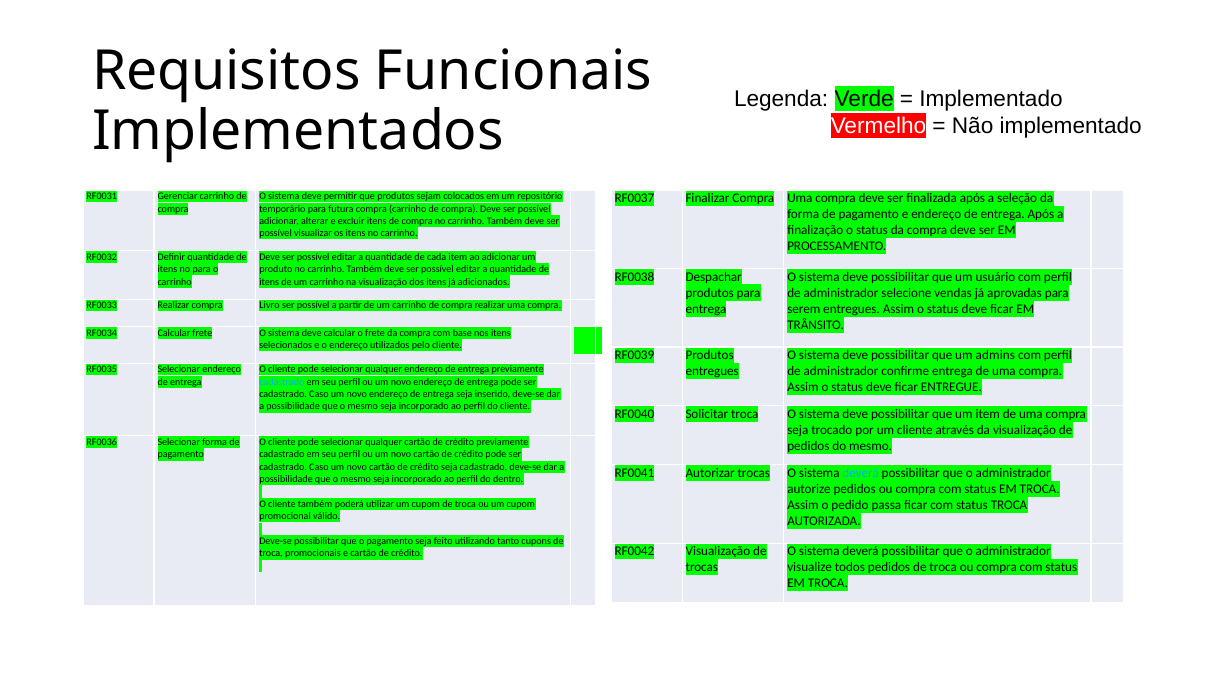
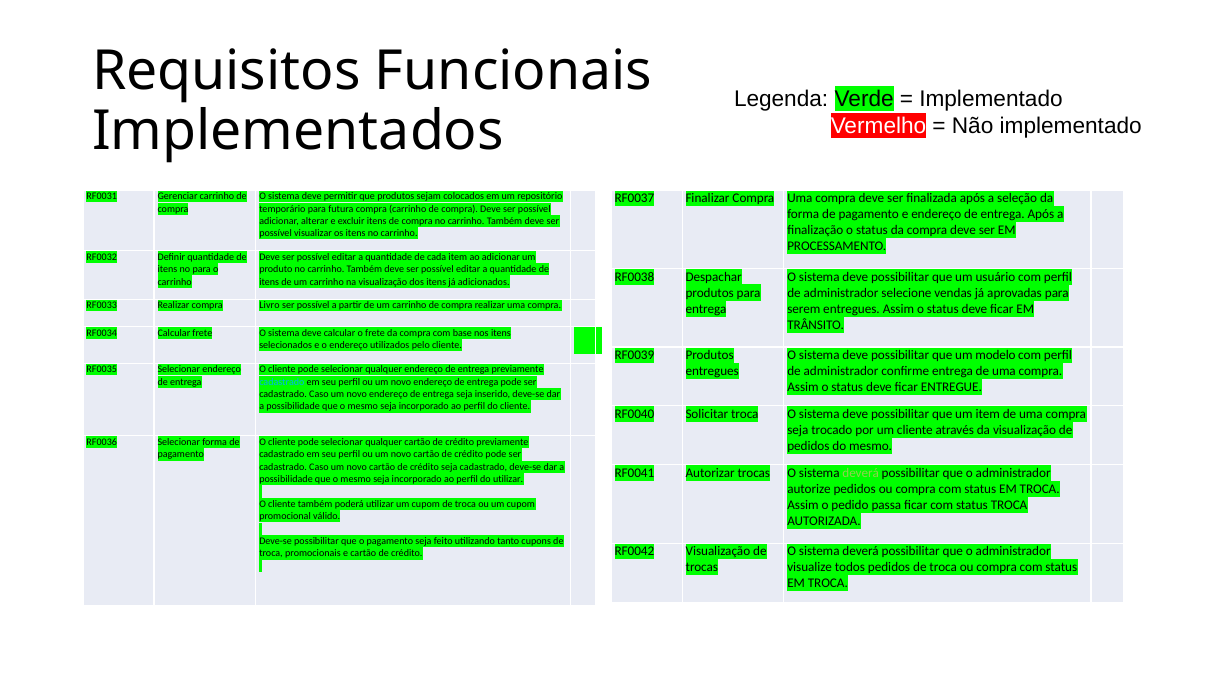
admins: admins -> modelo (995, 355)
deverá colour: light blue -> light green (861, 473)
do dentro: dentro -> utilizar (508, 479)
